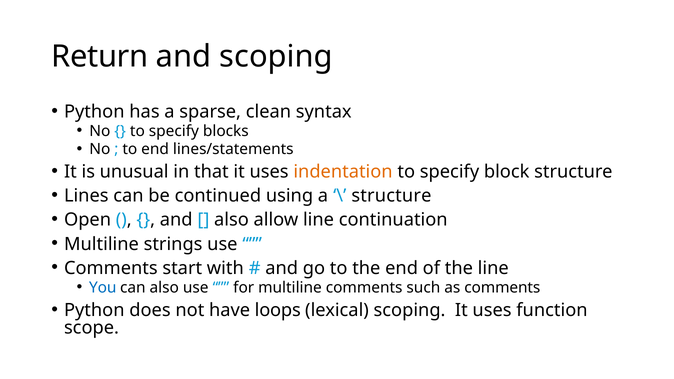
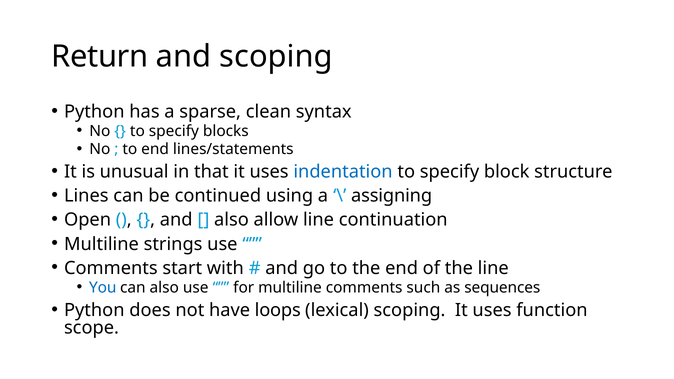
indentation colour: orange -> blue (343, 172)
structure: structure -> assigning (392, 196)
as comments: comments -> sequences (502, 288)
